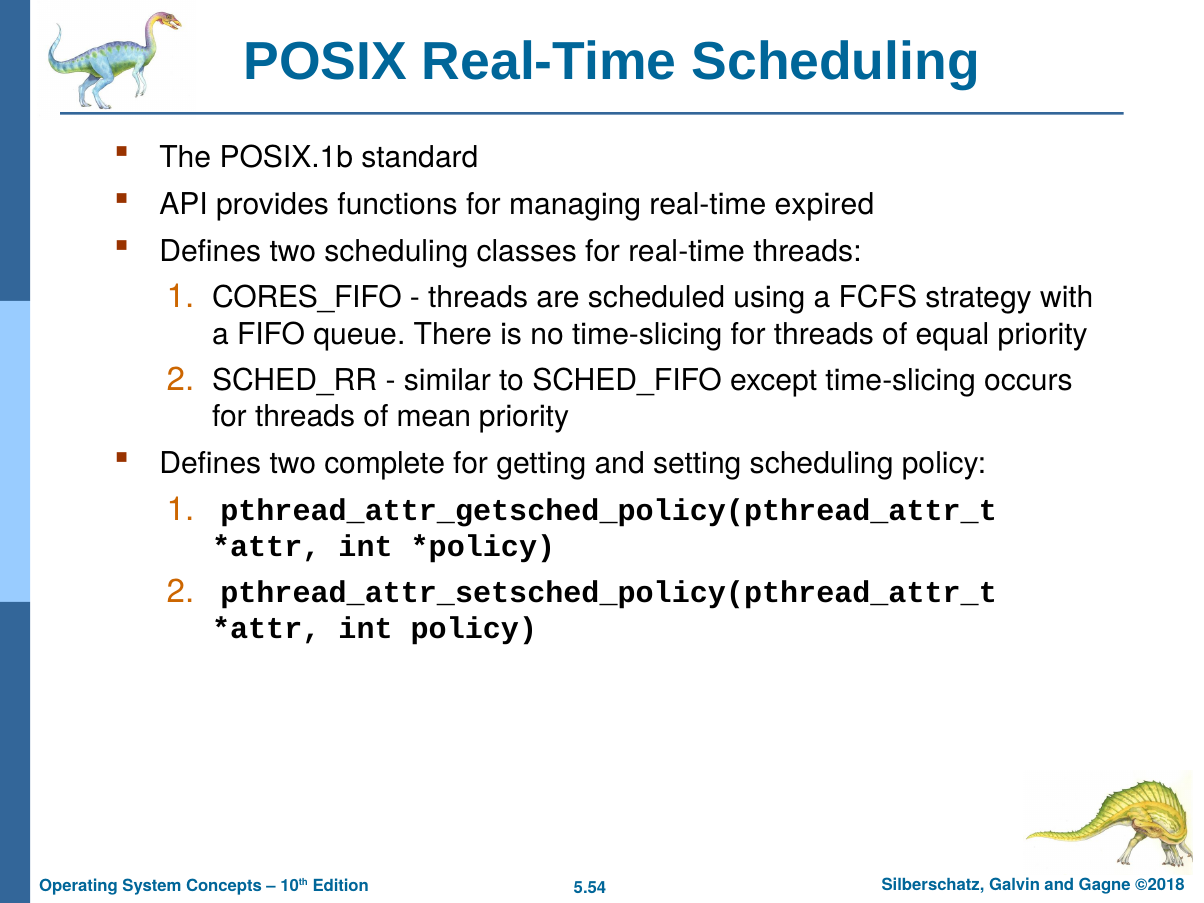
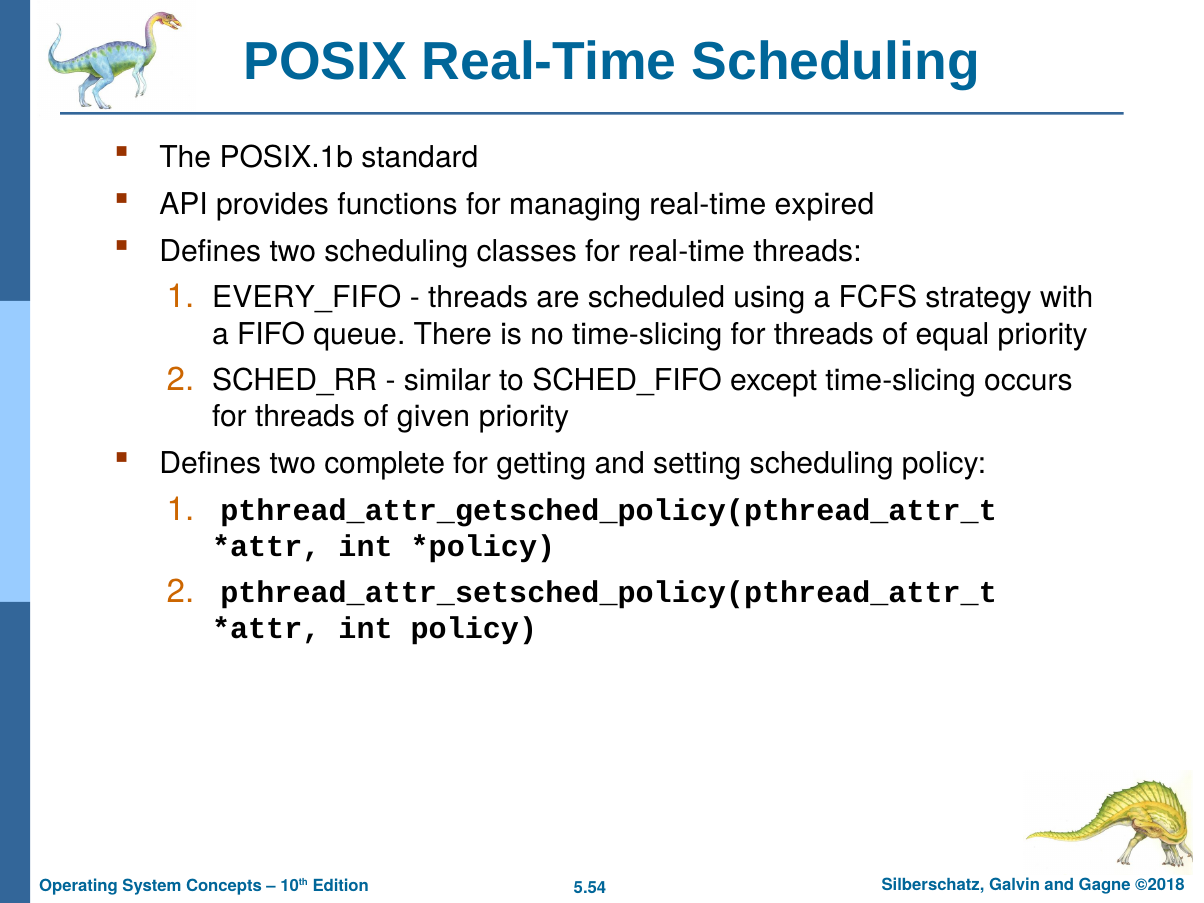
CORES_FIFO: CORES_FIFO -> EVERY_FIFO (307, 298)
mean: mean -> given (434, 417)
